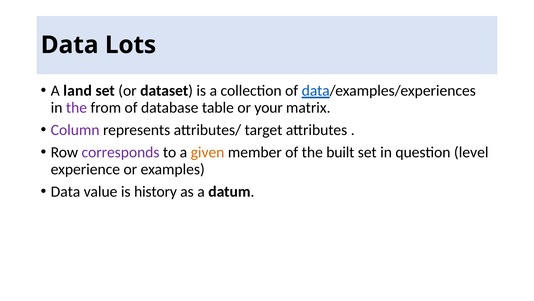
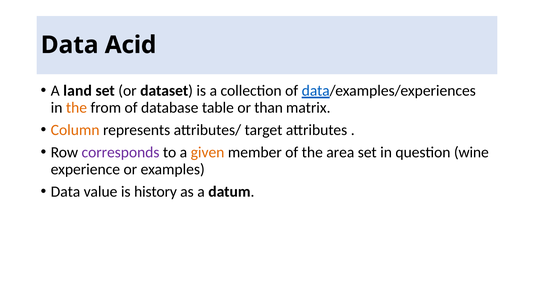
Lots: Lots -> Acid (131, 45)
the colour: purple -> orange (76, 107)
your: your -> than (269, 107)
Column colour: purple -> orange (75, 130)
built: built -> area (340, 152)
level: level -> wine (471, 152)
